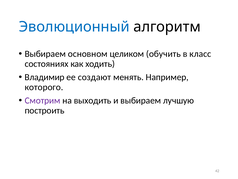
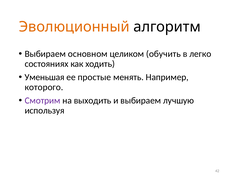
Эволюционный colour: blue -> orange (74, 27)
класс: класс -> легко (200, 54)
Владимир: Владимир -> Уменьшая (45, 77)
создают: создают -> простые (94, 77)
построить: построить -> используя (45, 110)
